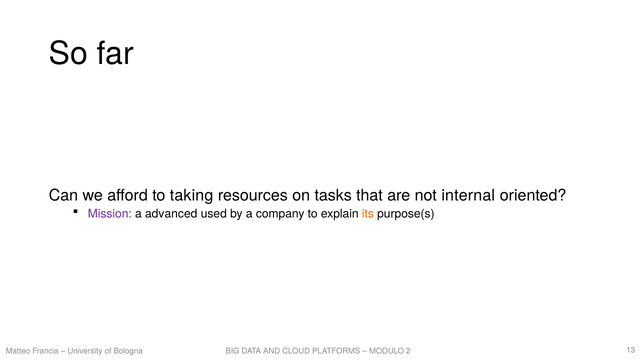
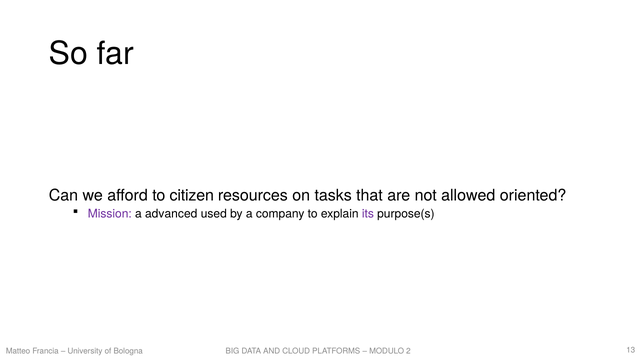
taking: taking -> citizen (192, 195)
internal: internal -> allowed (468, 195)
its colour: orange -> purple (368, 214)
